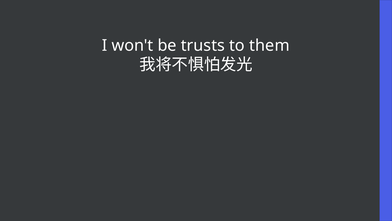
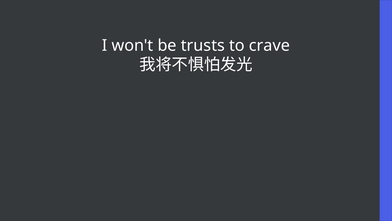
them: them -> crave (269, 45)
